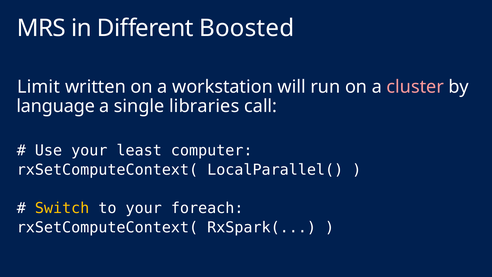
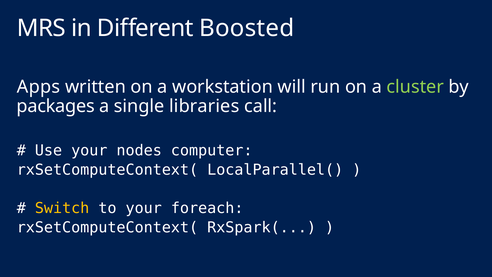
Limit: Limit -> Apps (38, 87)
cluster colour: pink -> light green (415, 87)
language: language -> packages (56, 106)
least: least -> nodes (139, 150)
